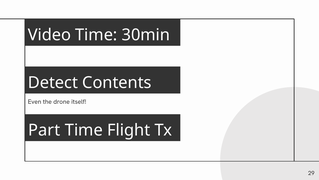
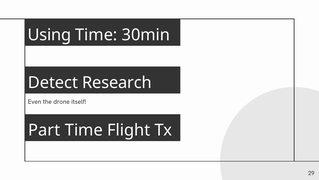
Video: Video -> Using (49, 35)
Contents: Contents -> Research (117, 82)
